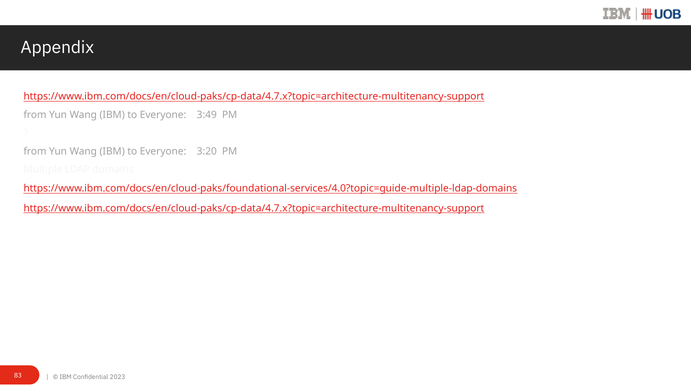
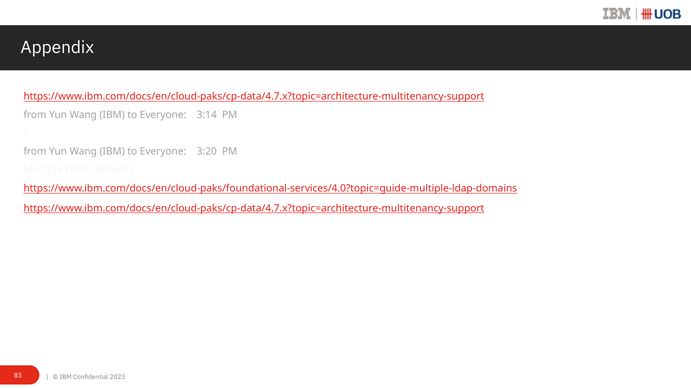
3:49: 3:49 -> 3:14 (207, 115)
